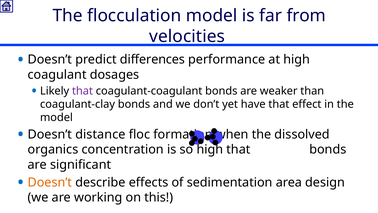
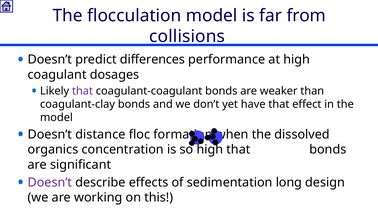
velocities: velocities -> collisions (187, 36)
Doesn’t colour: orange -> purple (50, 182)
area: area -> long (289, 182)
